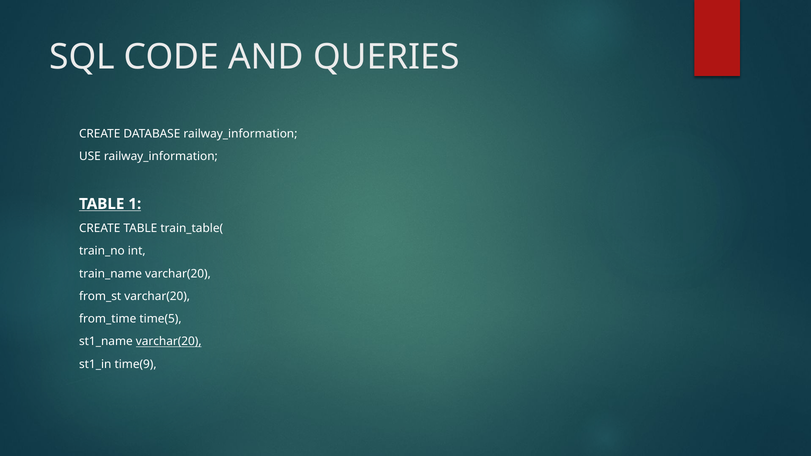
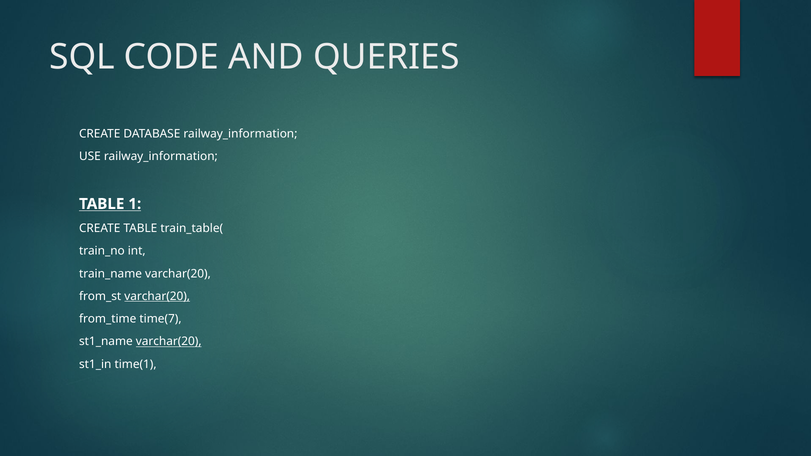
varchar(20 underline: none -> present (157, 296)
time(5: time(5 -> time(7 (161, 319)
time(9: time(9 -> time(1 (136, 364)
